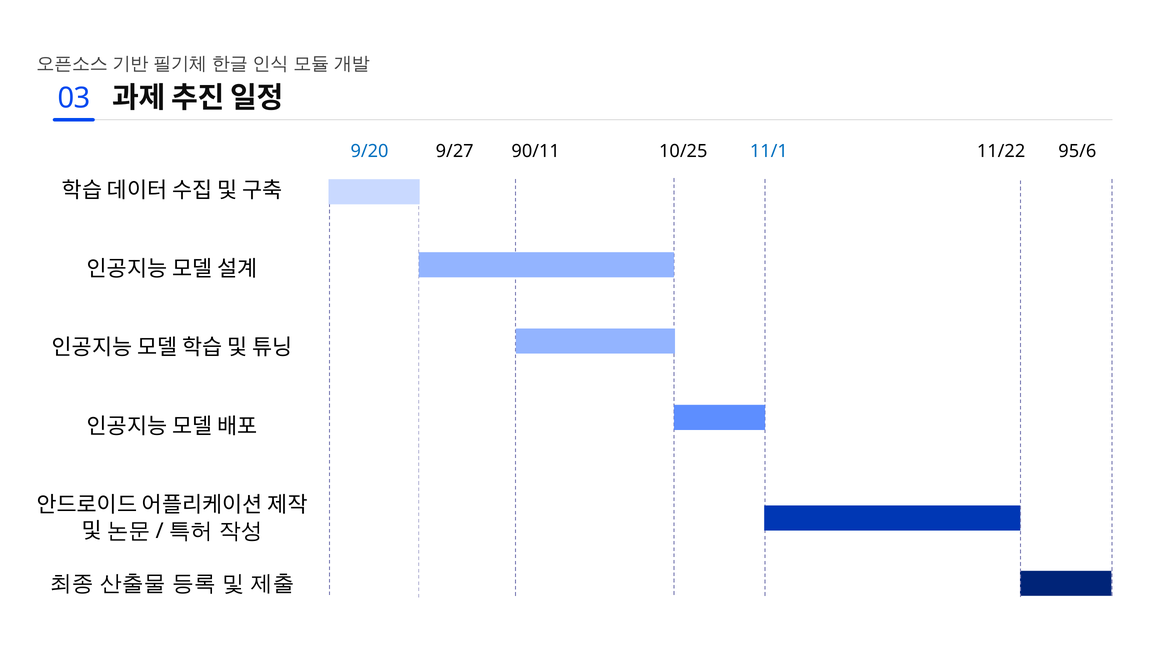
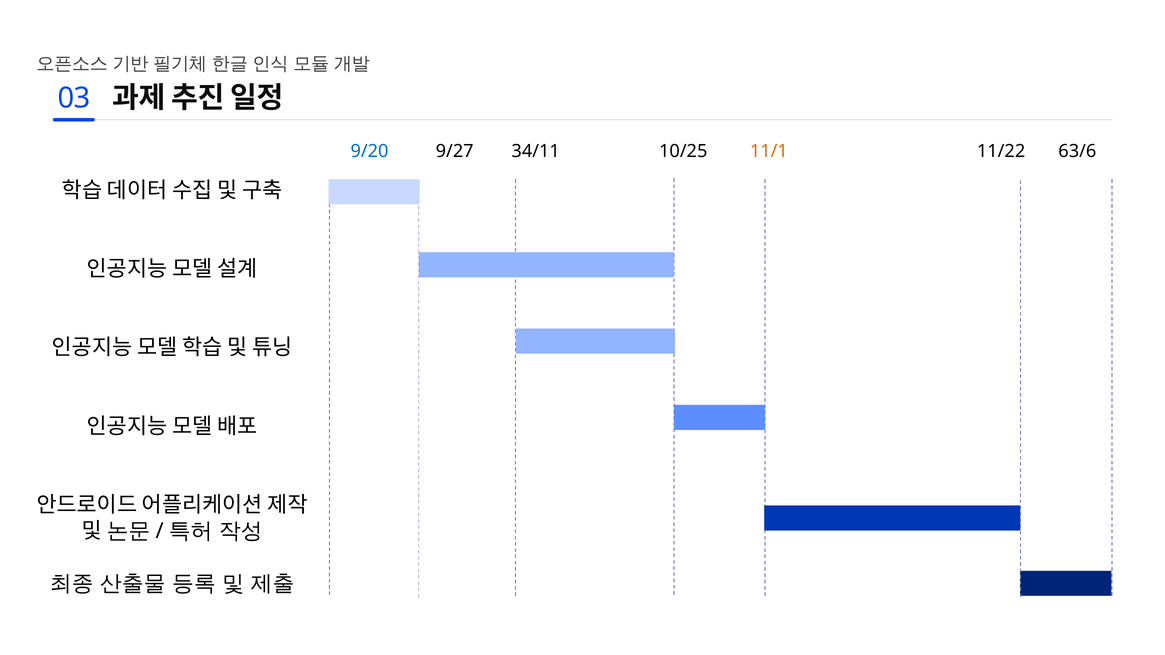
90/11: 90/11 -> 34/11 (536, 151)
11/1 colour: blue -> orange (769, 151)
95/6: 95/6 -> 63/6 (1077, 151)
